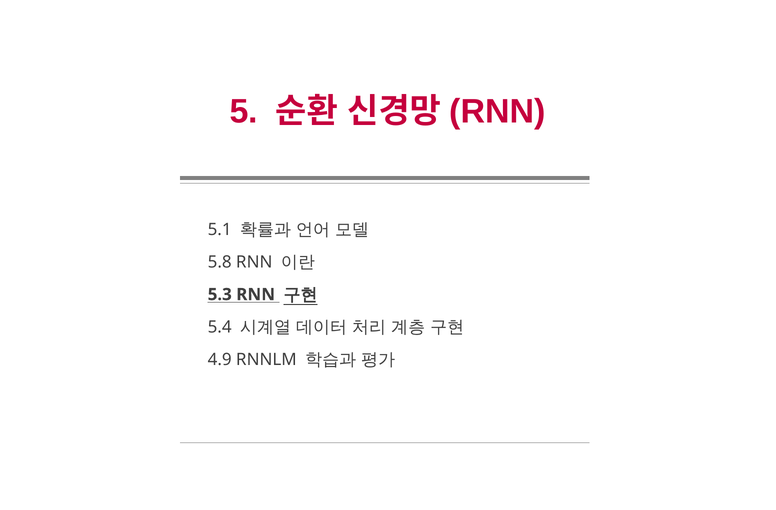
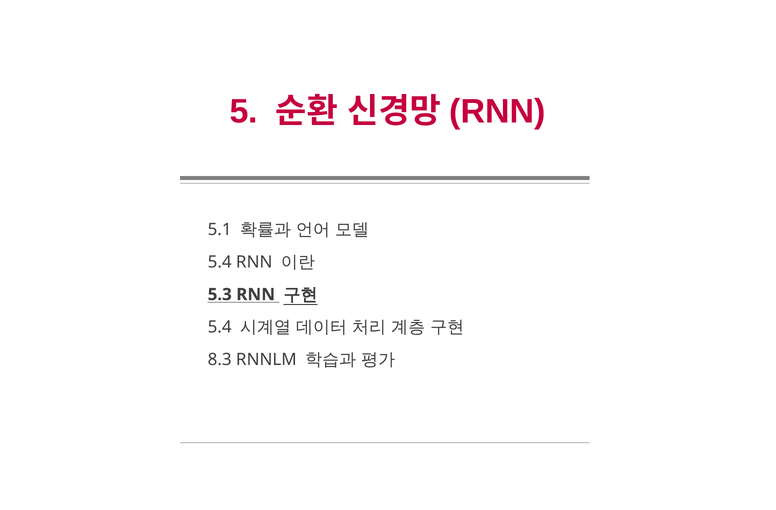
5.8: 5.8 -> 5.4 (220, 262)
4.9: 4.9 -> 8.3 (220, 359)
